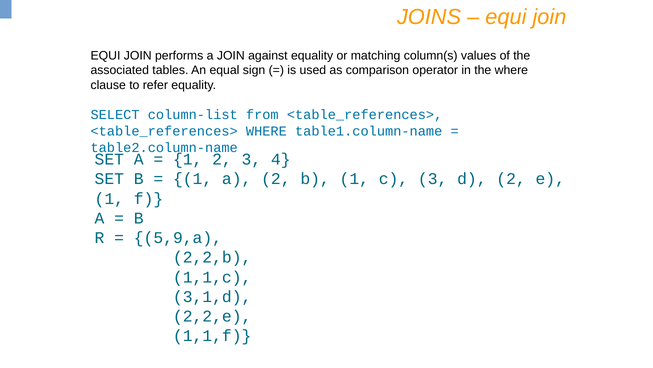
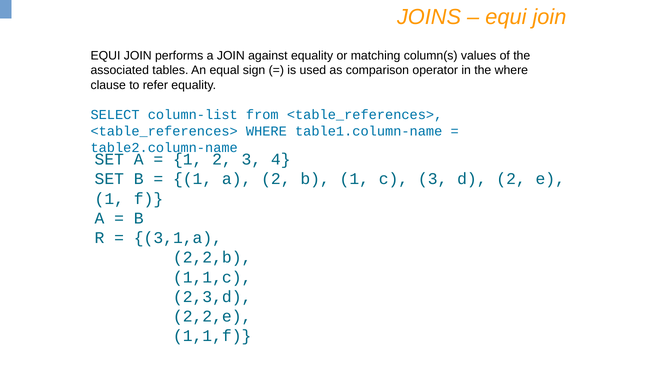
5,9,a: 5,9,a -> 3,1,a (178, 238)
3,1,d: 3,1,d -> 2,3,d (212, 296)
